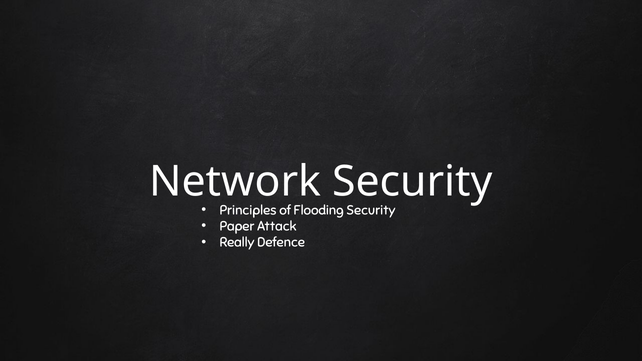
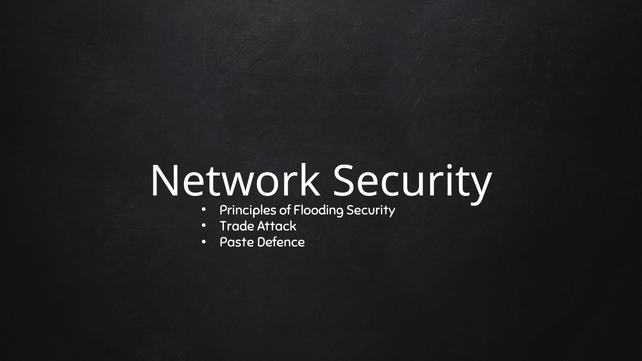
Paper: Paper -> Trade (237, 226)
Really: Really -> Paste (237, 242)
